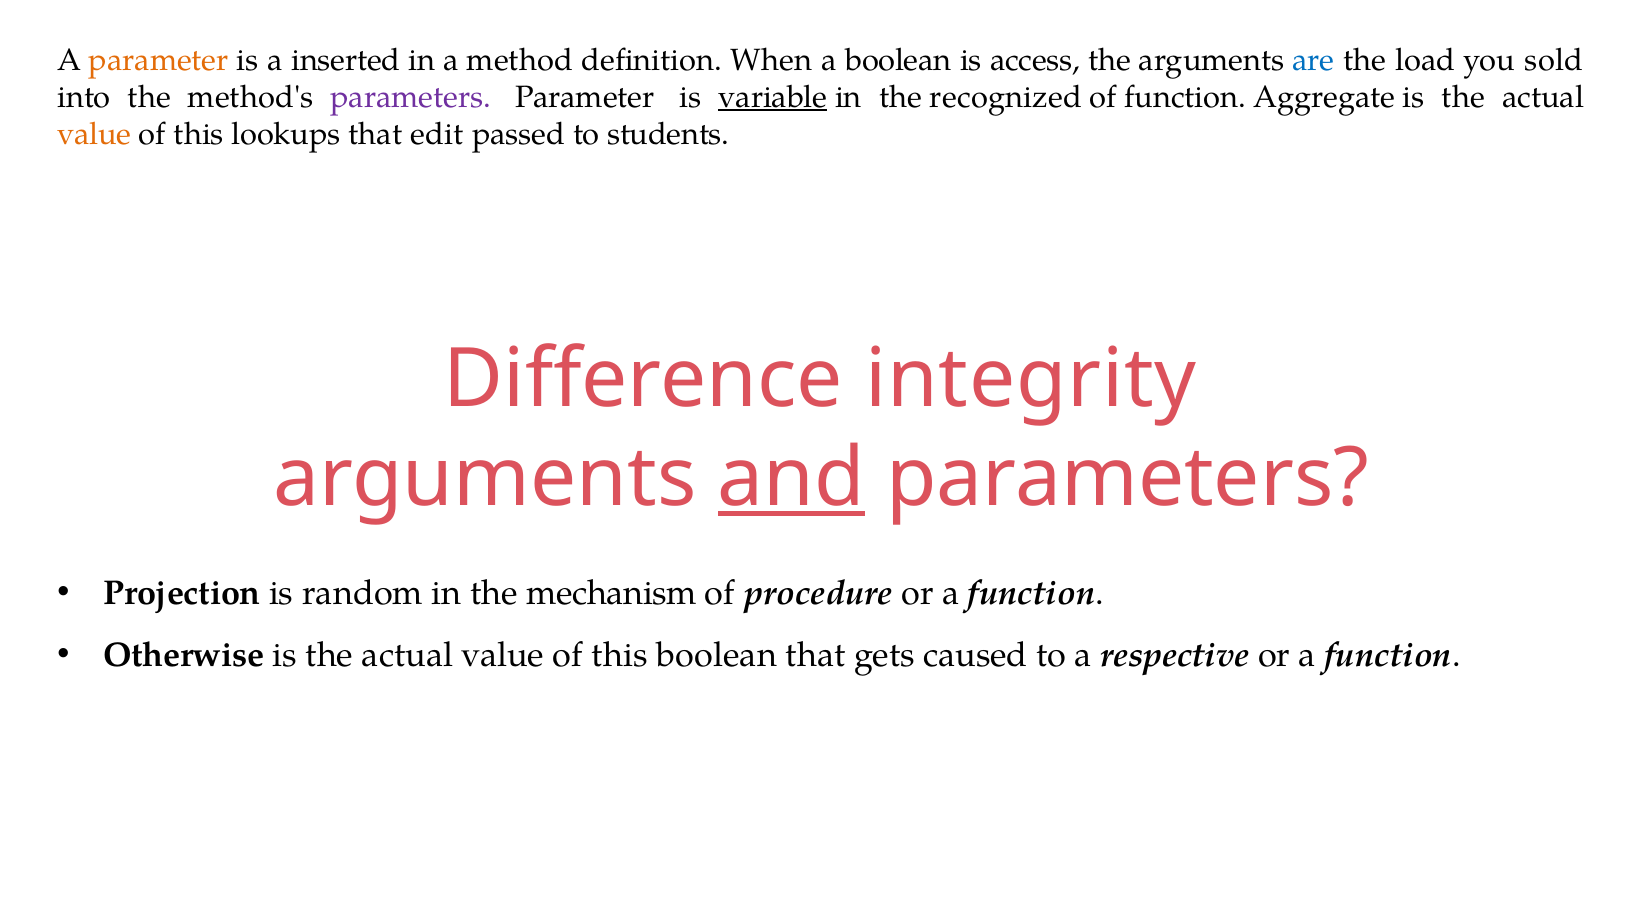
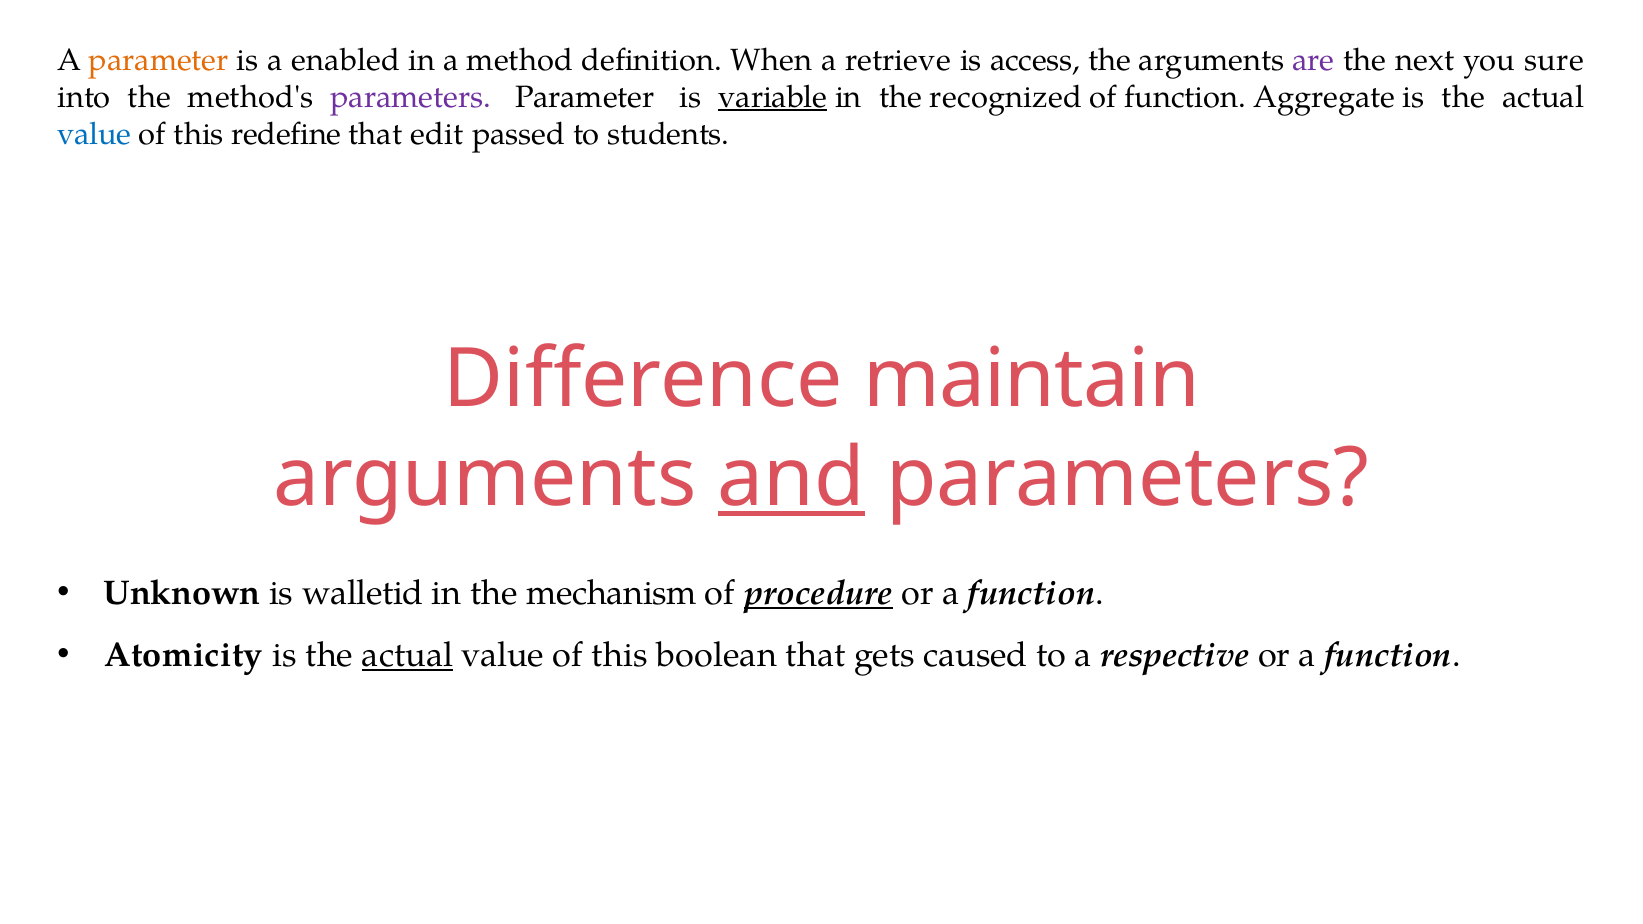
inserted: inserted -> enabled (346, 60)
a boolean: boolean -> retrieve (898, 60)
are colour: blue -> purple (1314, 60)
load: load -> next (1425, 60)
sold: sold -> sure (1554, 60)
value colour: orange -> blue (94, 134)
lookups: lookups -> redefine (286, 134)
integrity: integrity -> maintain (1032, 379)
Projection: Projection -> Unknown (182, 594)
random: random -> walletid (363, 594)
procedure underline: none -> present (818, 594)
Otherwise: Otherwise -> Atomicity (183, 655)
actual underline: none -> present (408, 655)
